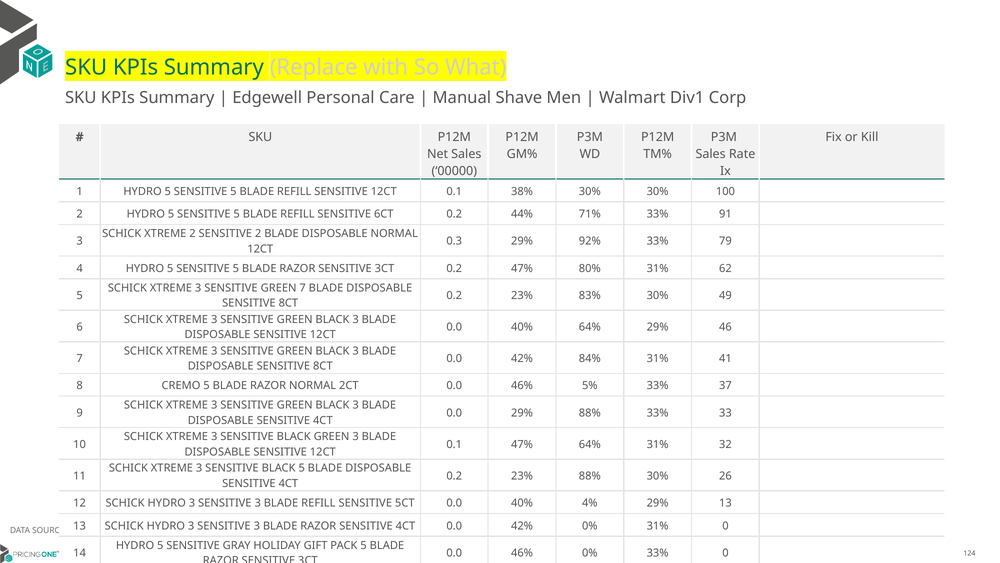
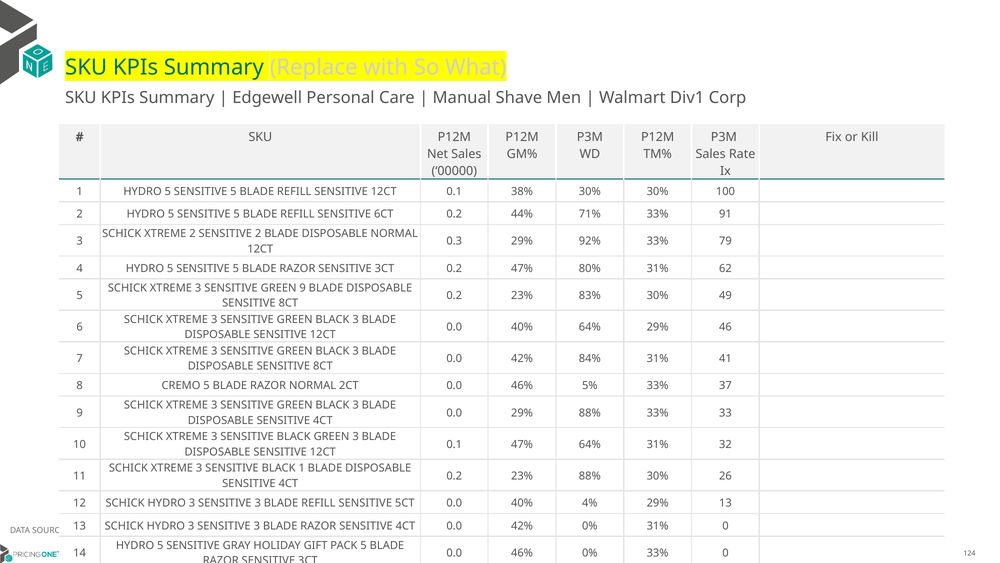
GREEN 7: 7 -> 9 (303, 288)
BLACK 5: 5 -> 1 (302, 468)
